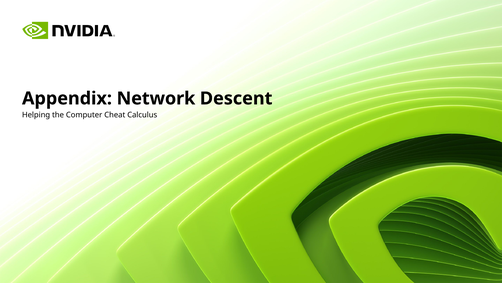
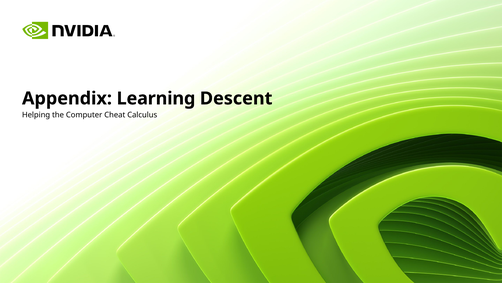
Network: Network -> Learning (156, 98)
